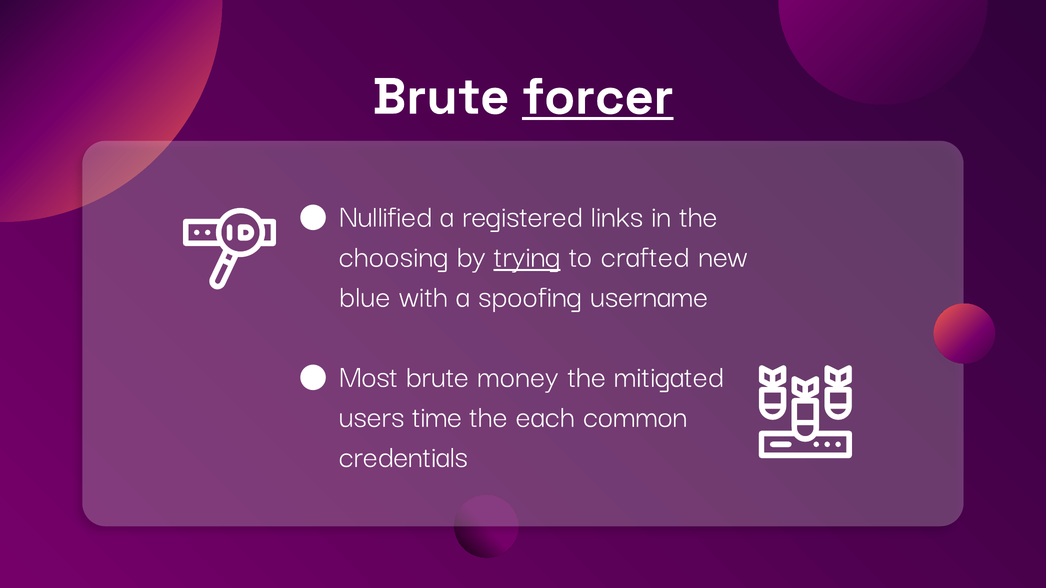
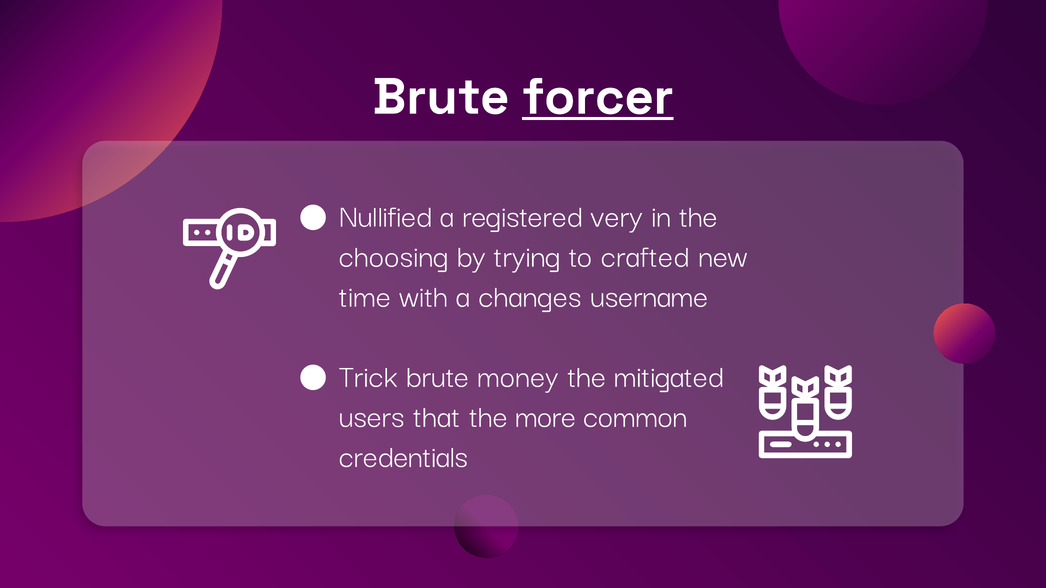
links: links -> very (617, 216)
trying underline: present -> none (527, 256)
blue: blue -> time (365, 296)
spoofing: spoofing -> changes (530, 296)
Most: Most -> Trick (368, 376)
time: time -> that (437, 416)
each: each -> more (546, 416)
